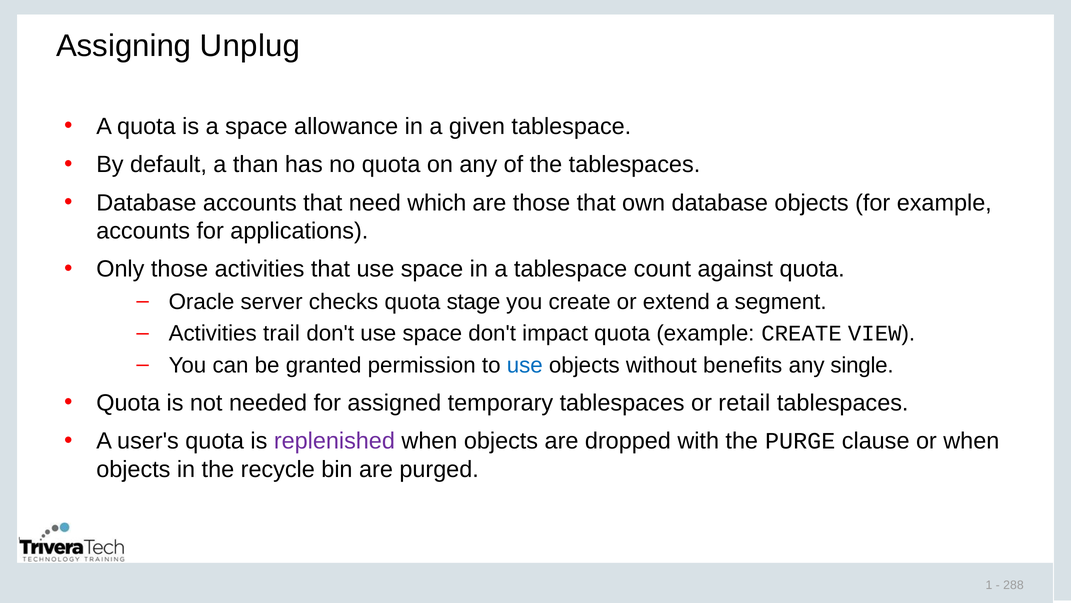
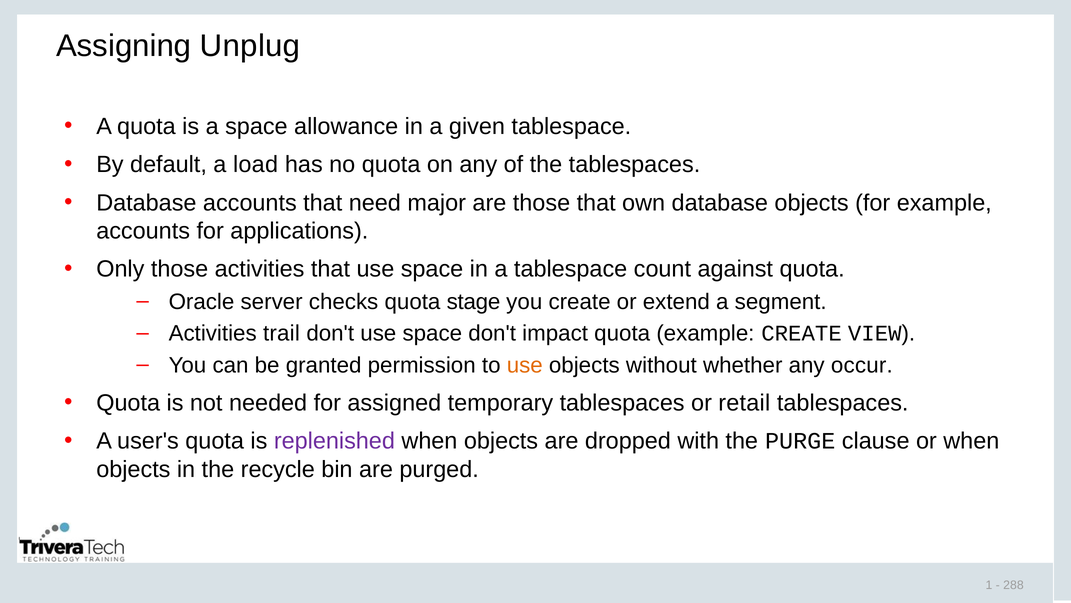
than: than -> load (256, 165)
which: which -> major (437, 203)
use colour: blue -> orange (525, 365)
benefits: benefits -> whether (743, 365)
single: single -> occur (862, 365)
